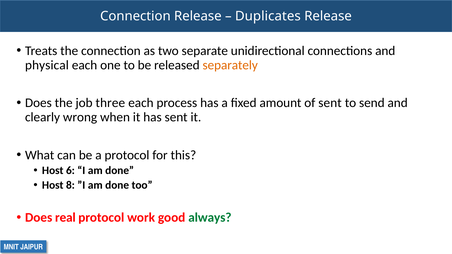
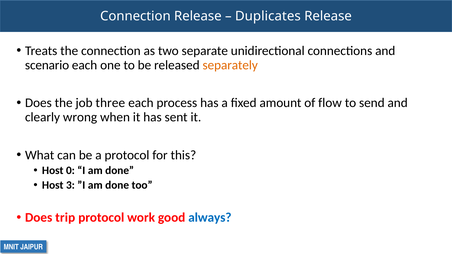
physical: physical -> scenario (47, 65)
of sent: sent -> flow (330, 103)
6: 6 -> 0 (70, 171)
8: 8 -> 3 (70, 185)
real: real -> trip (65, 218)
always colour: green -> blue (210, 218)
